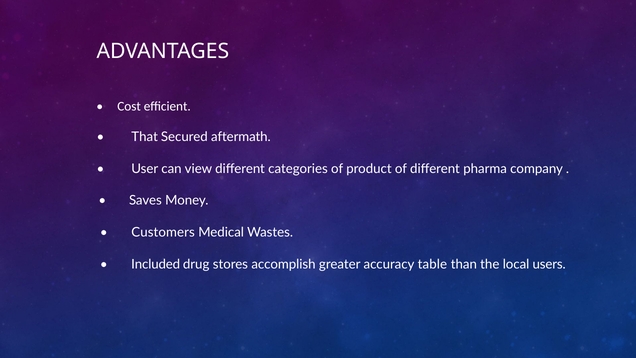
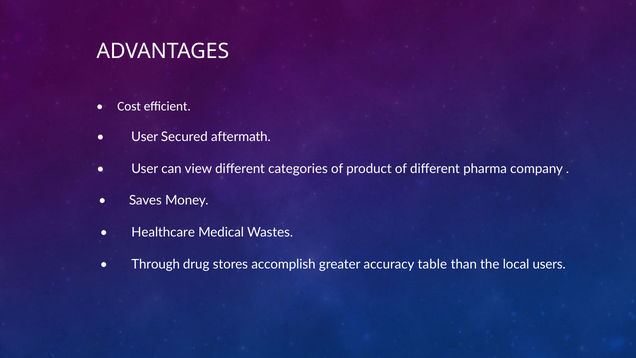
That: That -> User (145, 137)
Customers: Customers -> Healthcare (163, 232)
Included: Included -> Through (156, 264)
